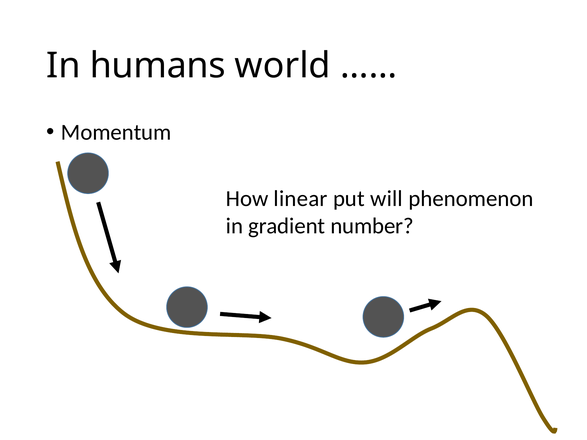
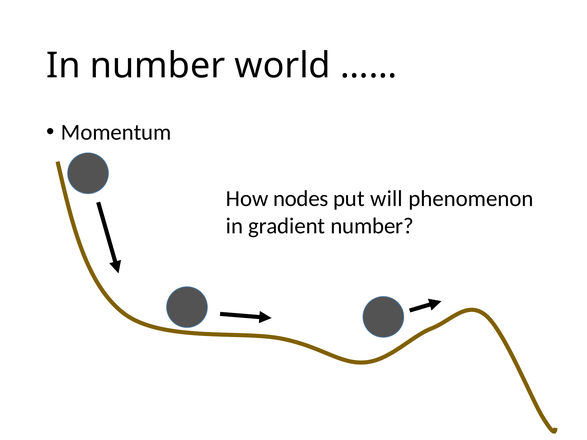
In humans: humans -> number (158, 66)
linear: linear -> nodes (301, 199)
